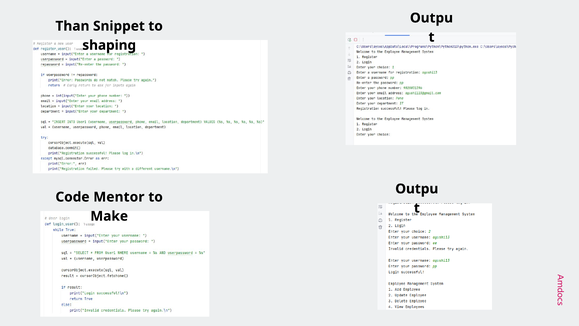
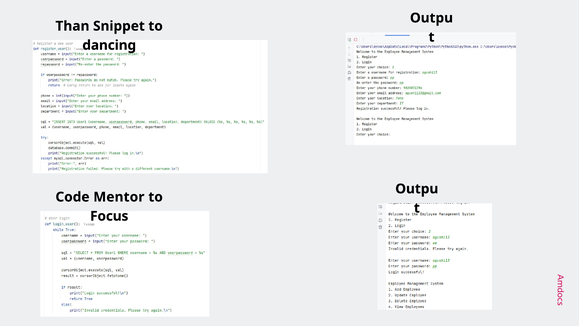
shaping: shaping -> dancing (109, 45)
Make: Make -> Focus (109, 216)
